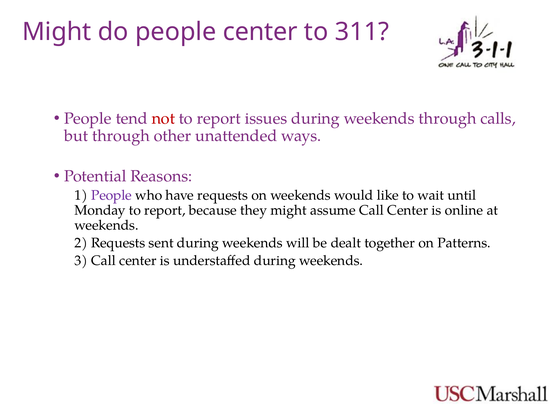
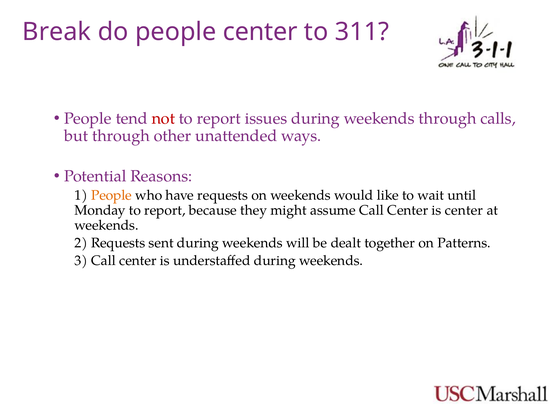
Might: Might -> Break (57, 32)
People colour: purple -> orange (112, 195)
is online: online -> center (464, 210)
